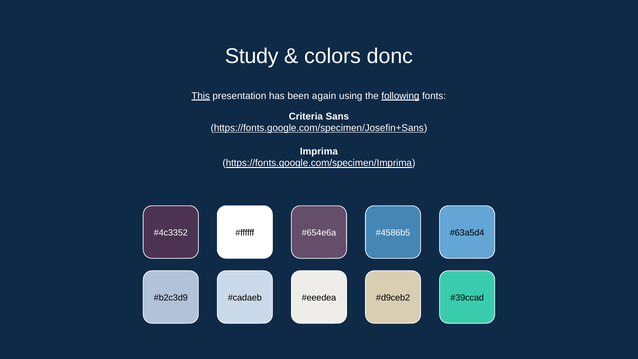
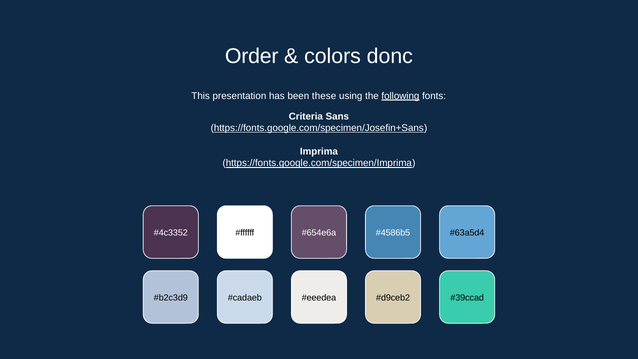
Study: Study -> Order (252, 56)
This underline: present -> none (201, 96)
again: again -> these (324, 96)
